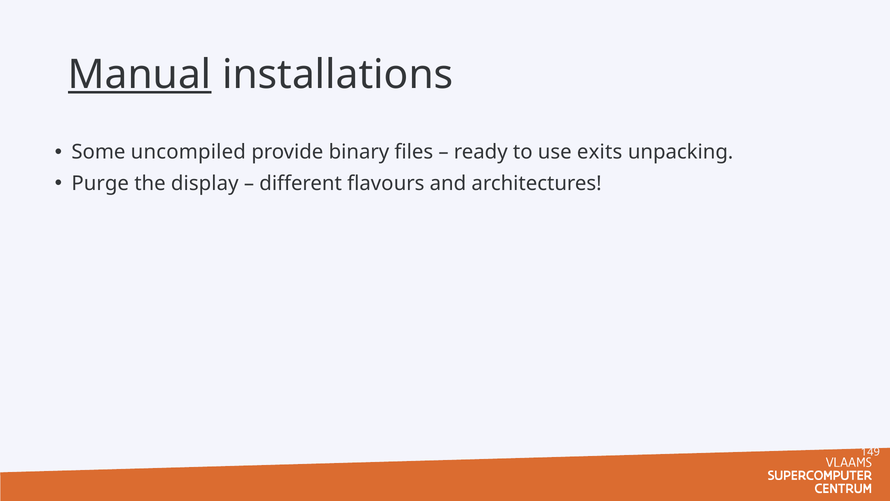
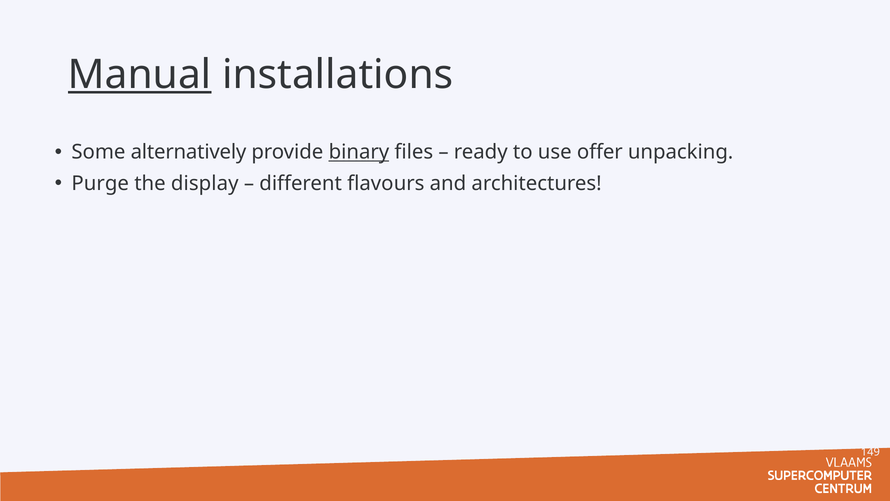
uncompiled: uncompiled -> alternatively (188, 152)
binary underline: none -> present (359, 152)
exits: exits -> offer (600, 152)
